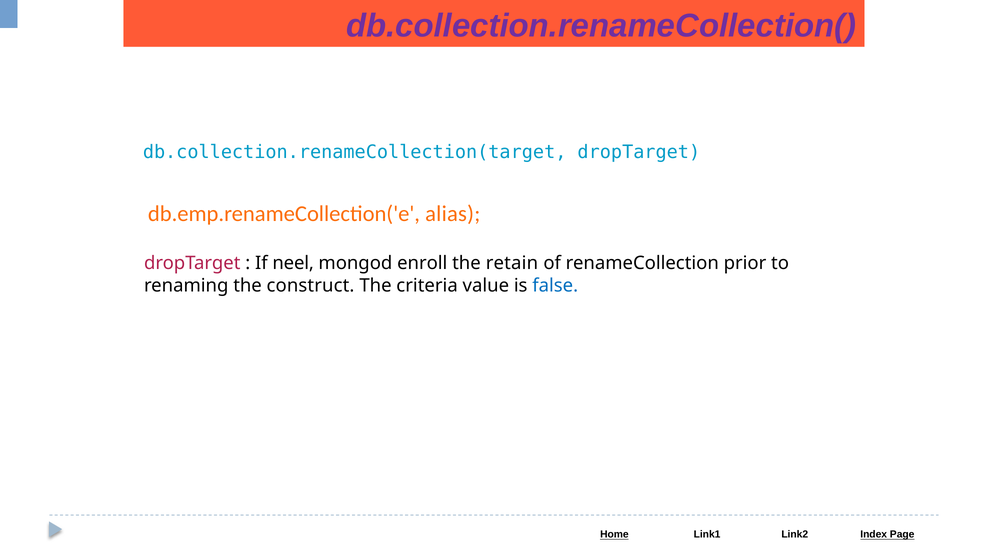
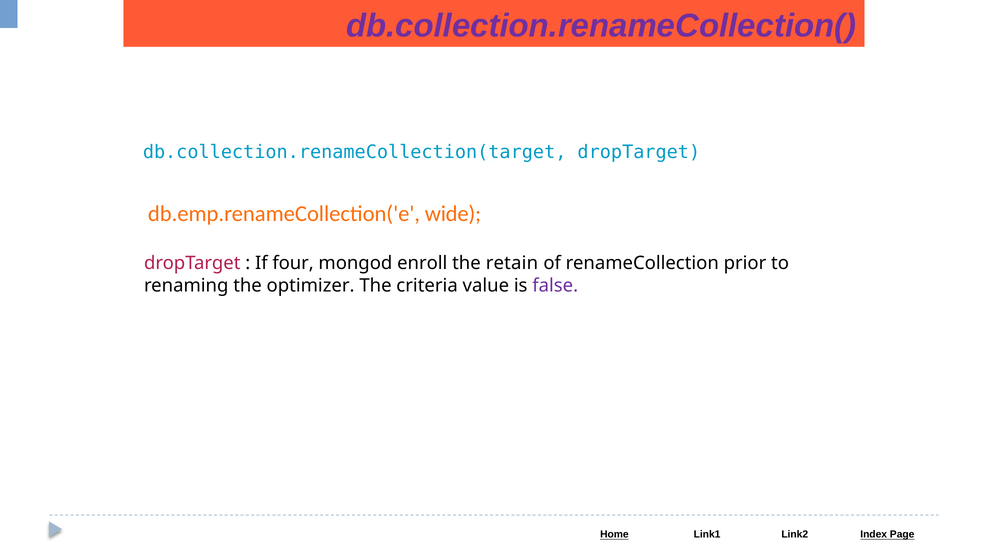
alias: alias -> wide (453, 214)
neel: neel -> four (293, 263)
construct: construct -> optimizer (311, 285)
false colour: blue -> purple (555, 285)
